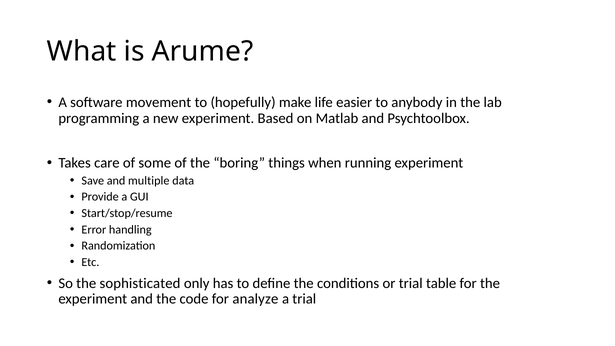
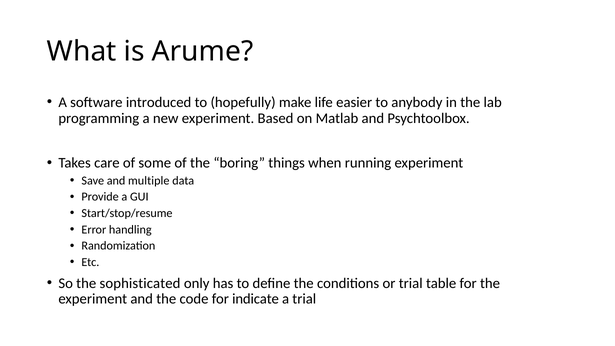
movement: movement -> introduced (159, 102)
analyze: analyze -> indicate (256, 299)
